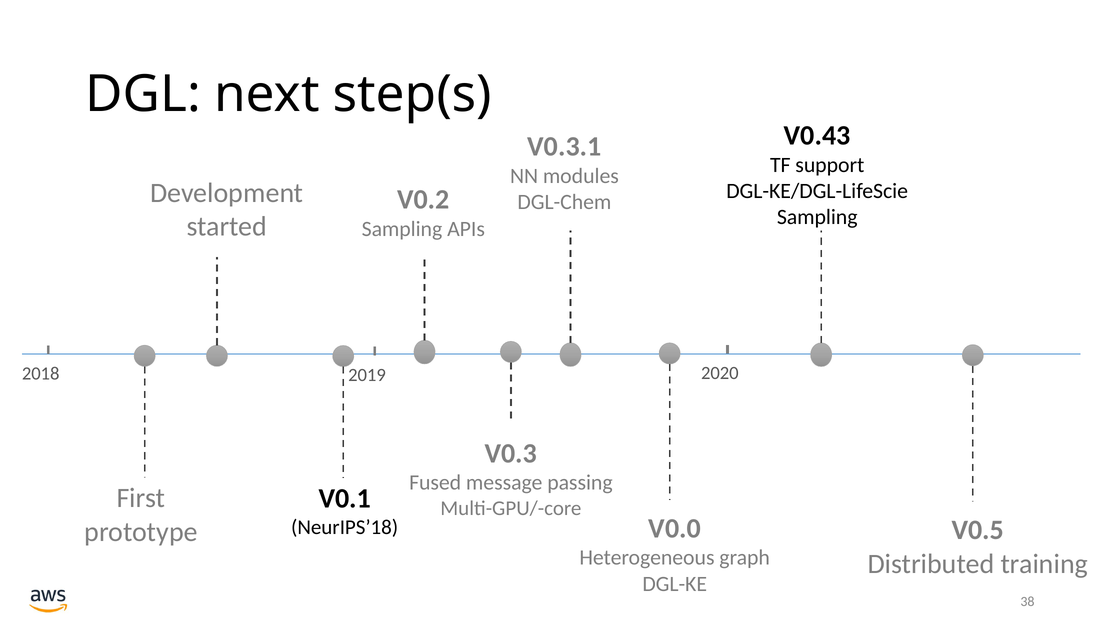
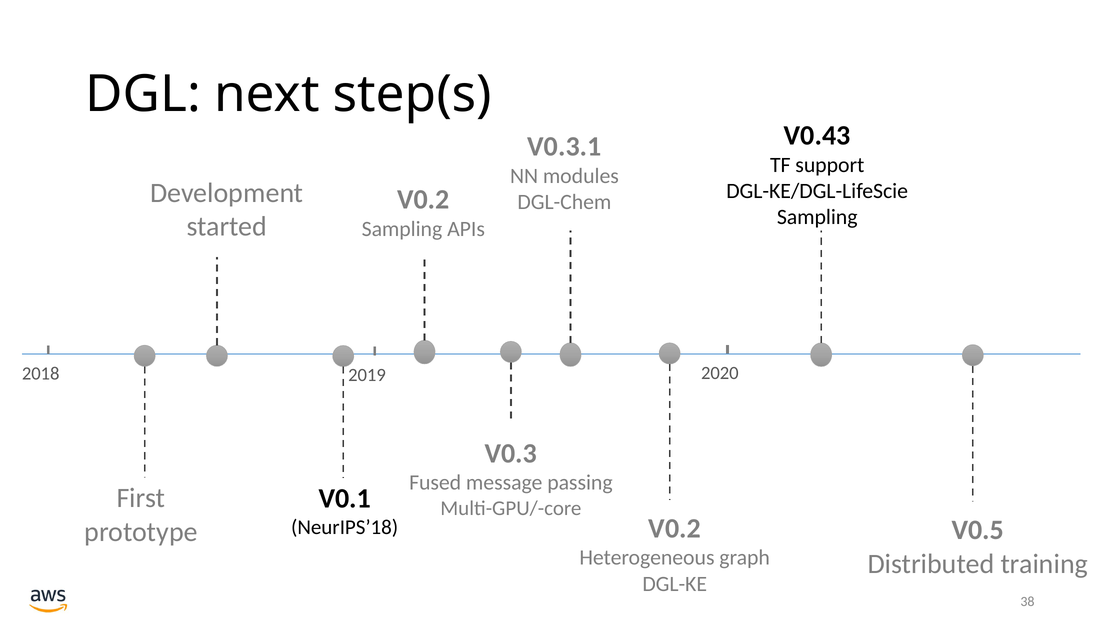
V0.0: V0.0 -> V0.2 (675, 528)
